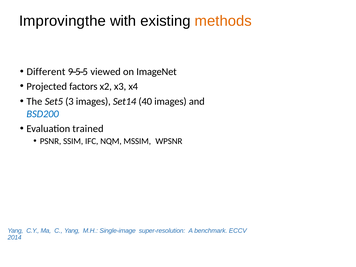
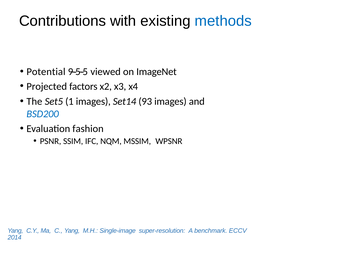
Improvingthe: Improvingthe -> Contributions (63, 21)
methods colour: orange -> blue (223, 21)
Different: Different -> Potential (46, 72)
3: 3 -> 1 (69, 102)
40: 40 -> 93 (145, 102)
trained: trained -> fashion (88, 129)
